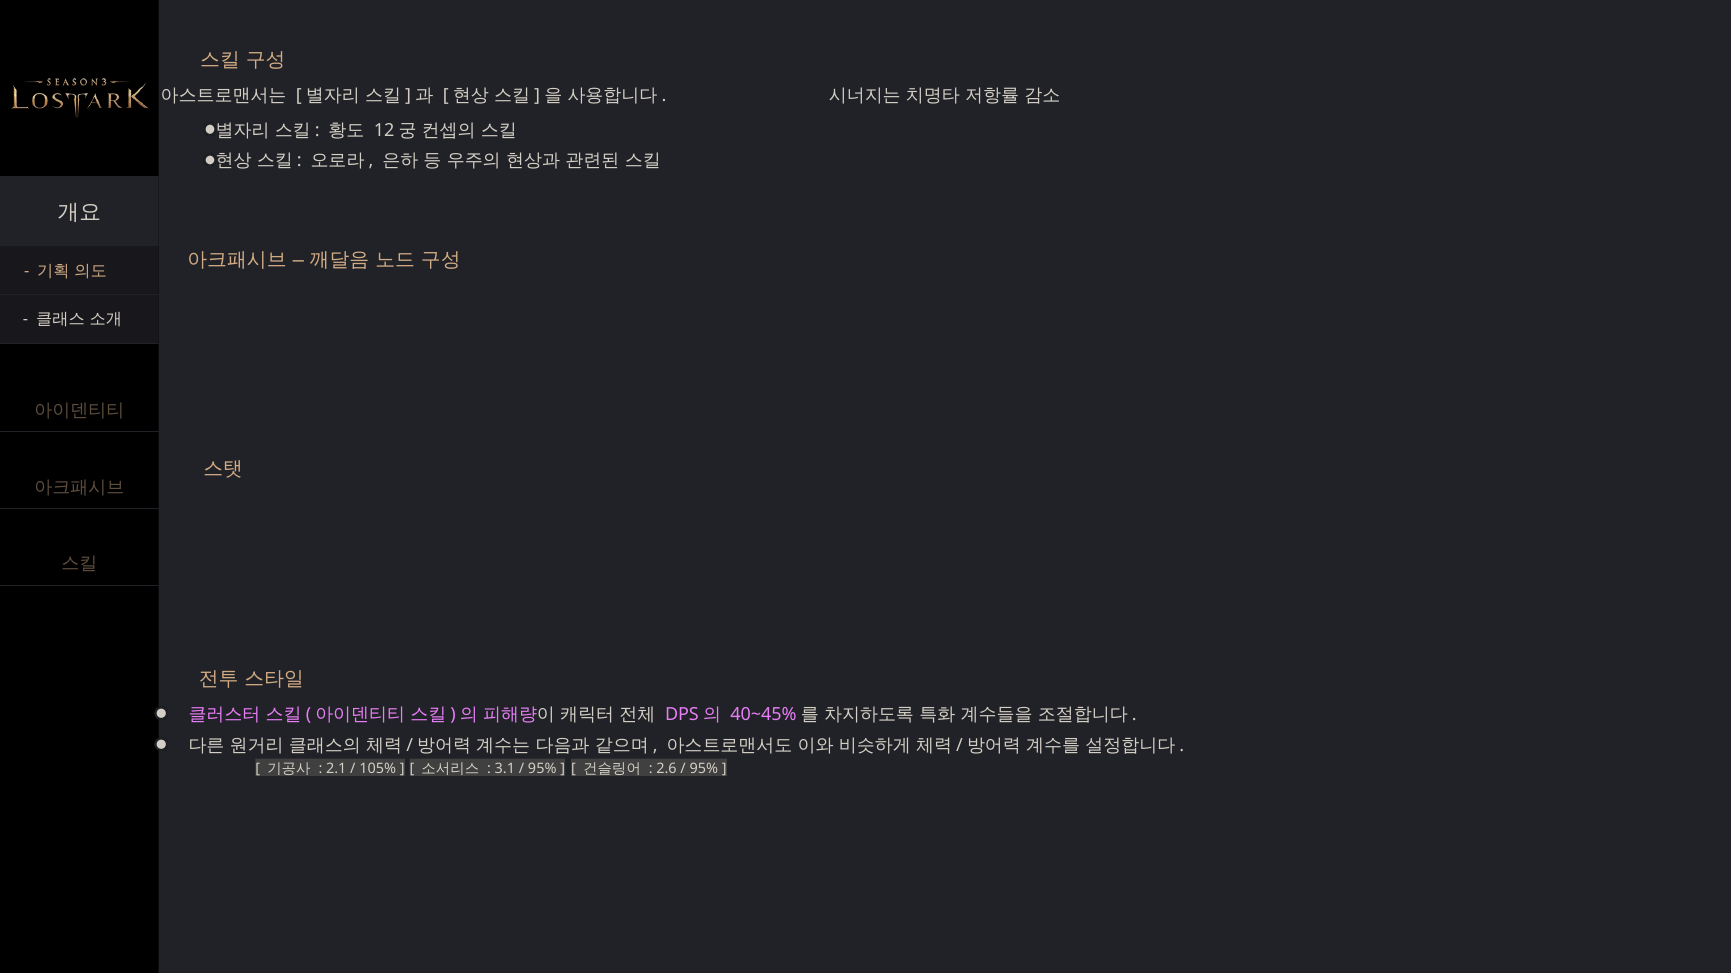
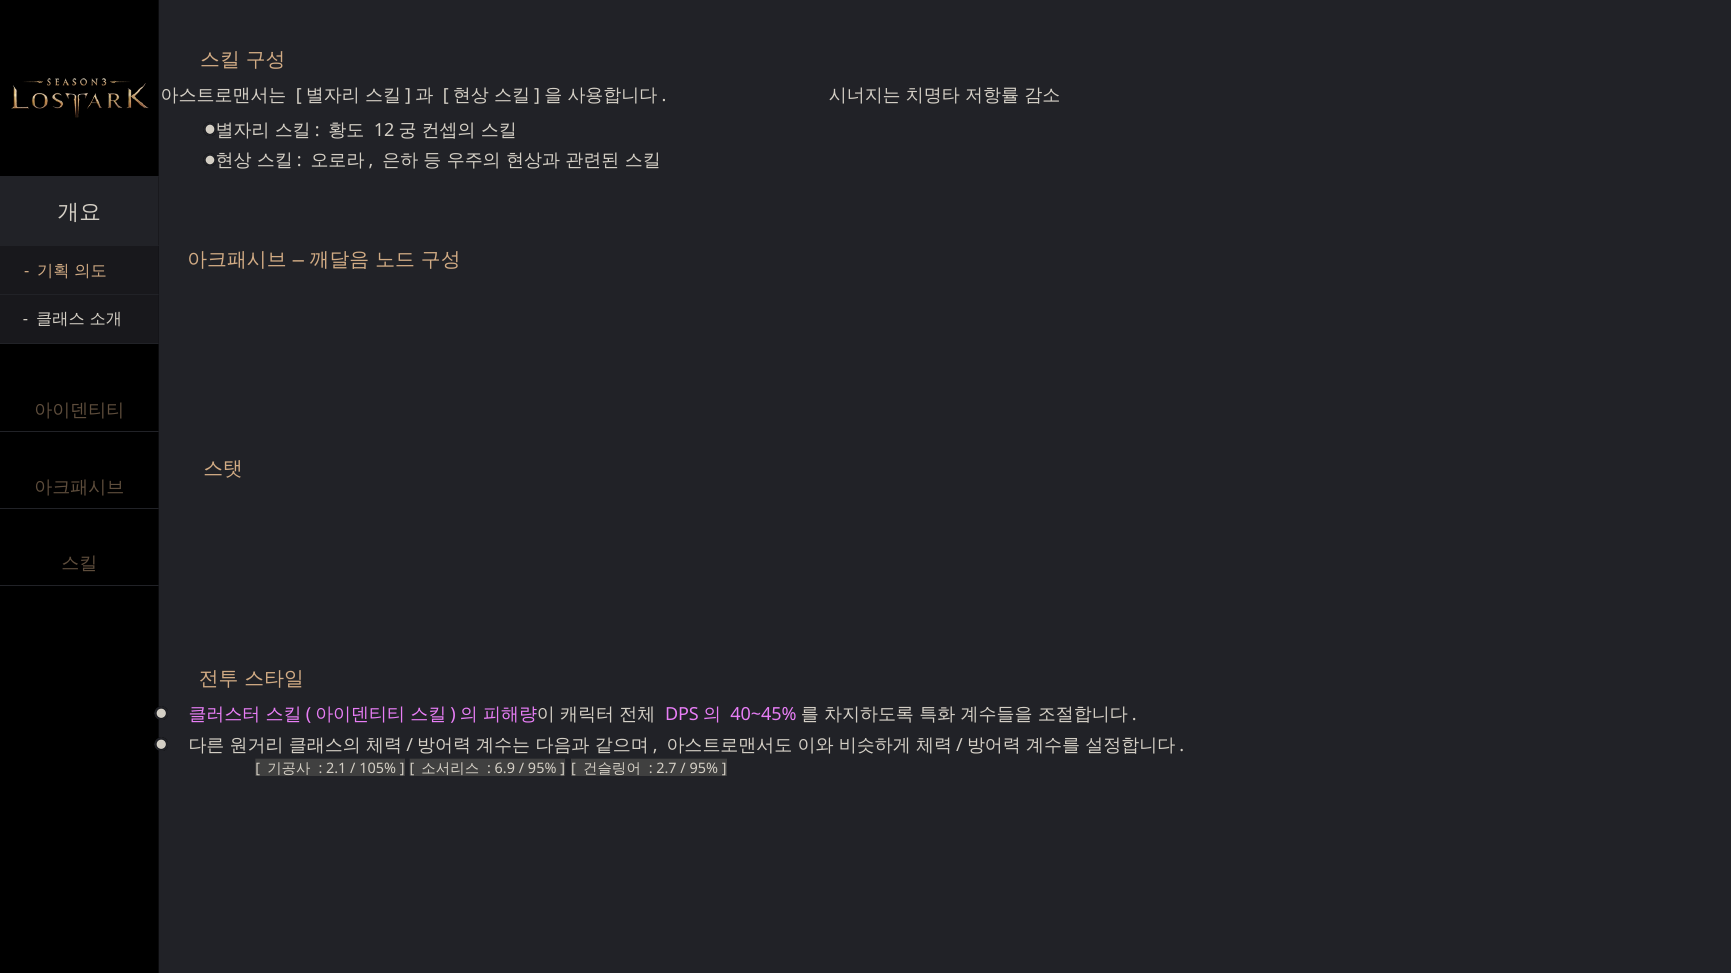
3.1: 3.1 -> 6.9 (505, 769)
2.6: 2.6 -> 2.7 (666, 769)
